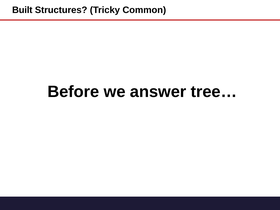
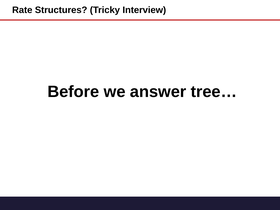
Built: Built -> Rate (22, 10)
Common: Common -> Interview (144, 10)
